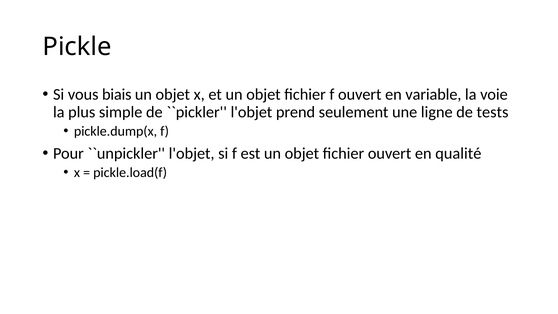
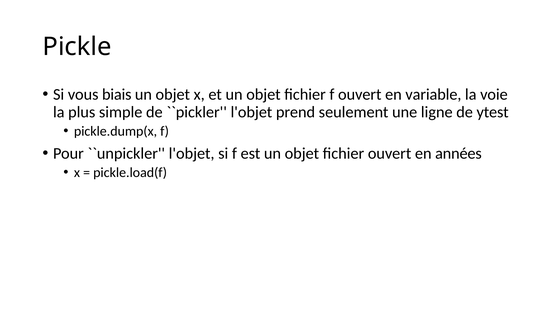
tests: tests -> ytest (493, 112)
qualité: qualité -> années (458, 153)
